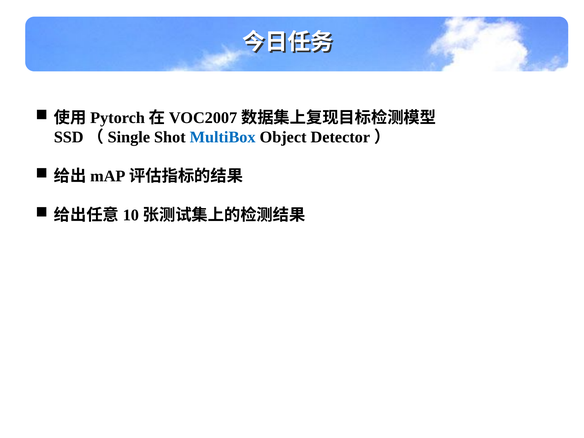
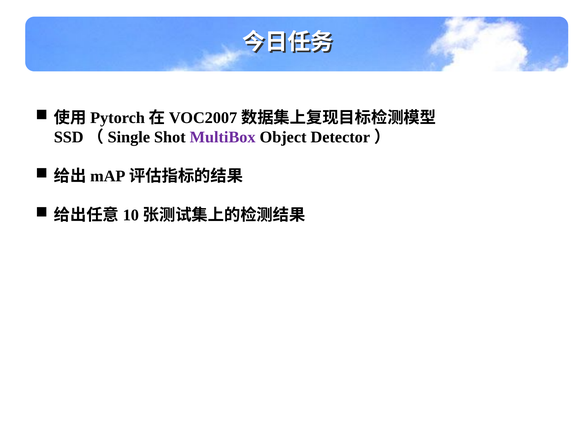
MultiBox colour: blue -> purple (223, 137)
